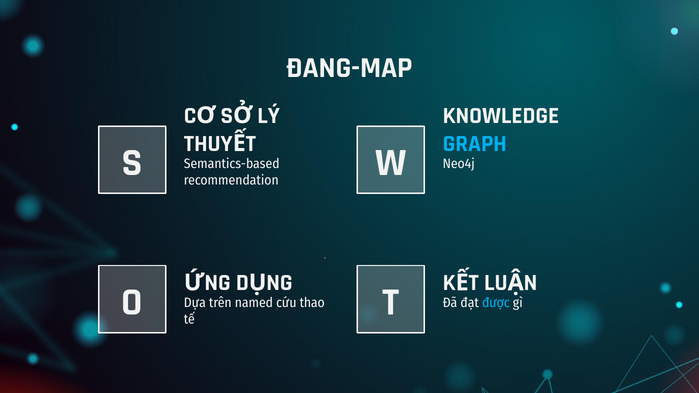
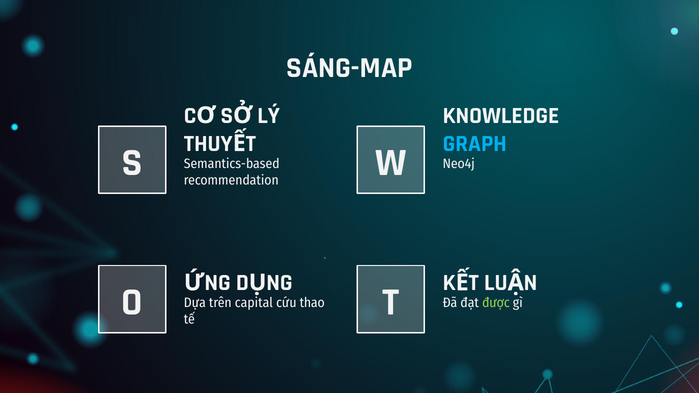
ĐANG-MAP: ĐANG-MAP -> SÁNG-MAP (349, 68)
named: named -> capital (254, 303)
được colour: light blue -> light green (496, 303)
